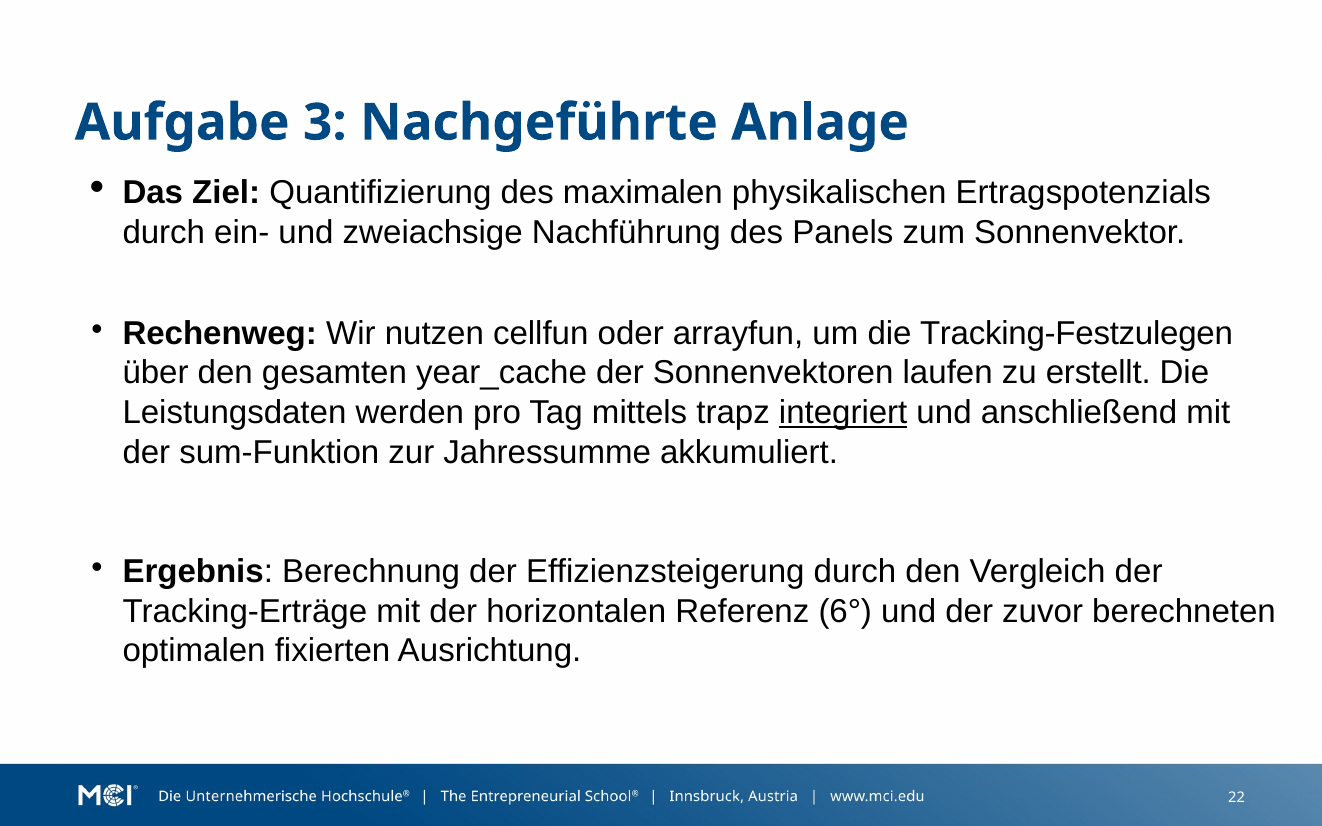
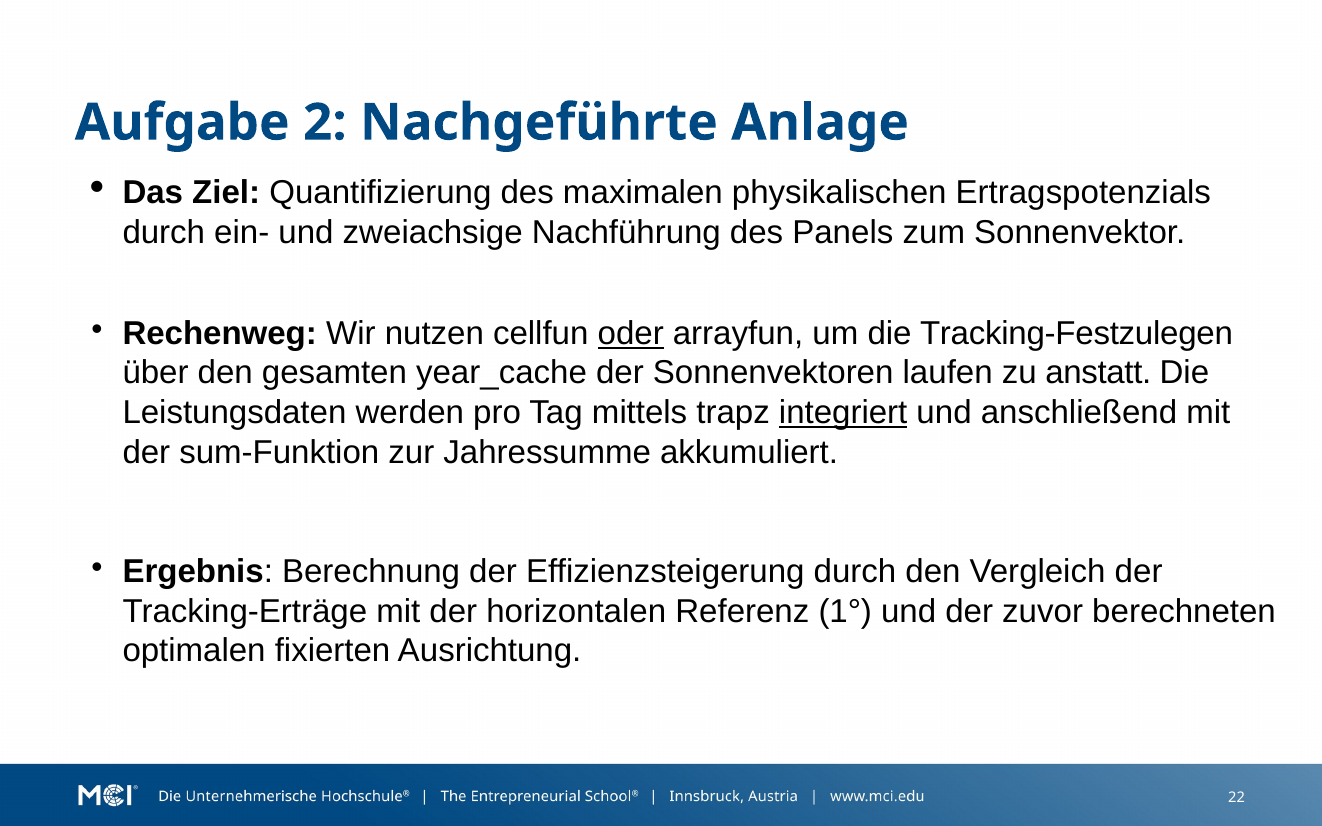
3: 3 -> 2 (325, 123)
oder underline: none -> present (631, 333)
erstellt: erstellt -> anstatt (1098, 373)
6°: 6° -> 1° (845, 611)
